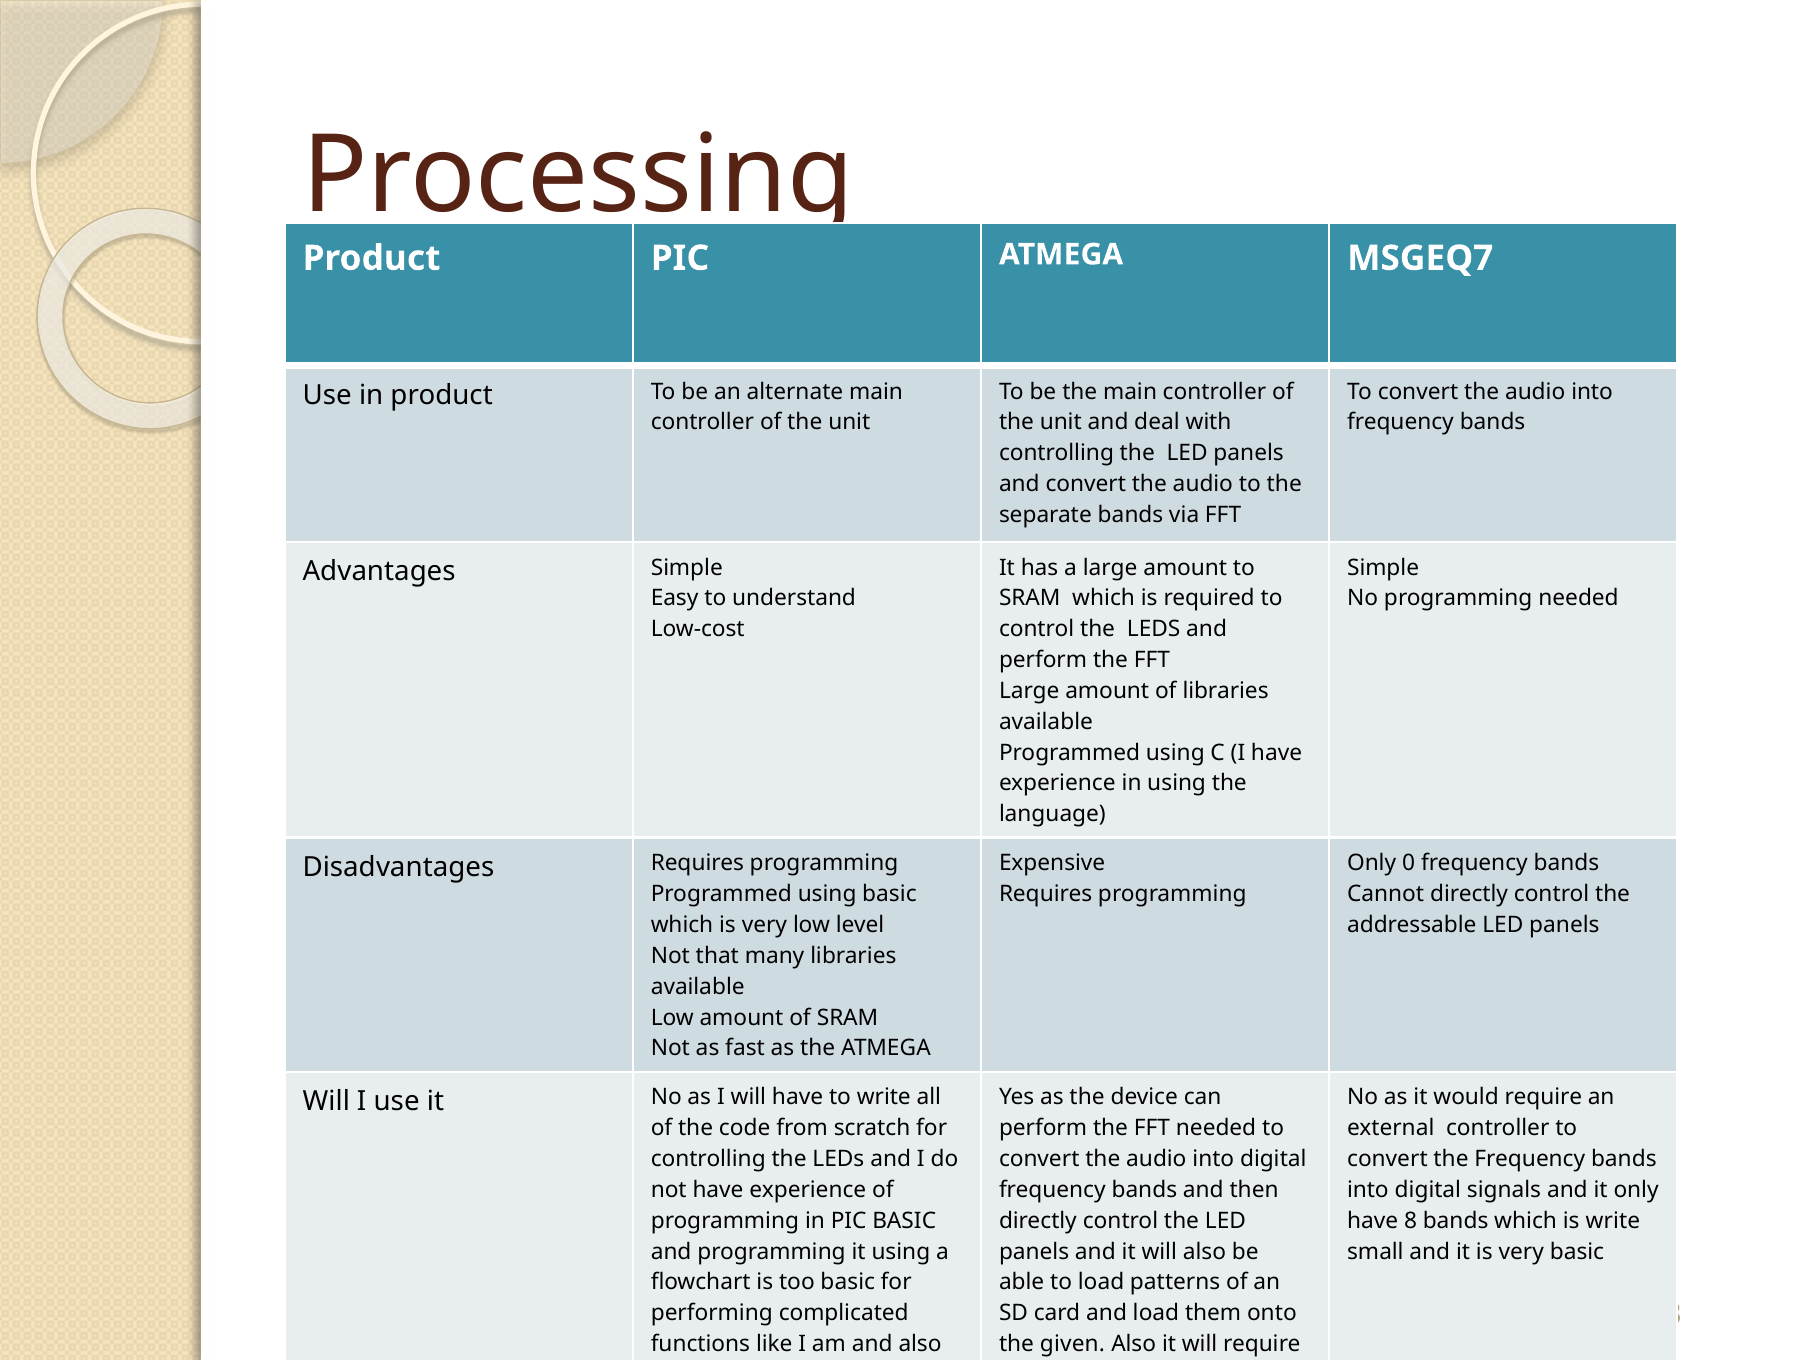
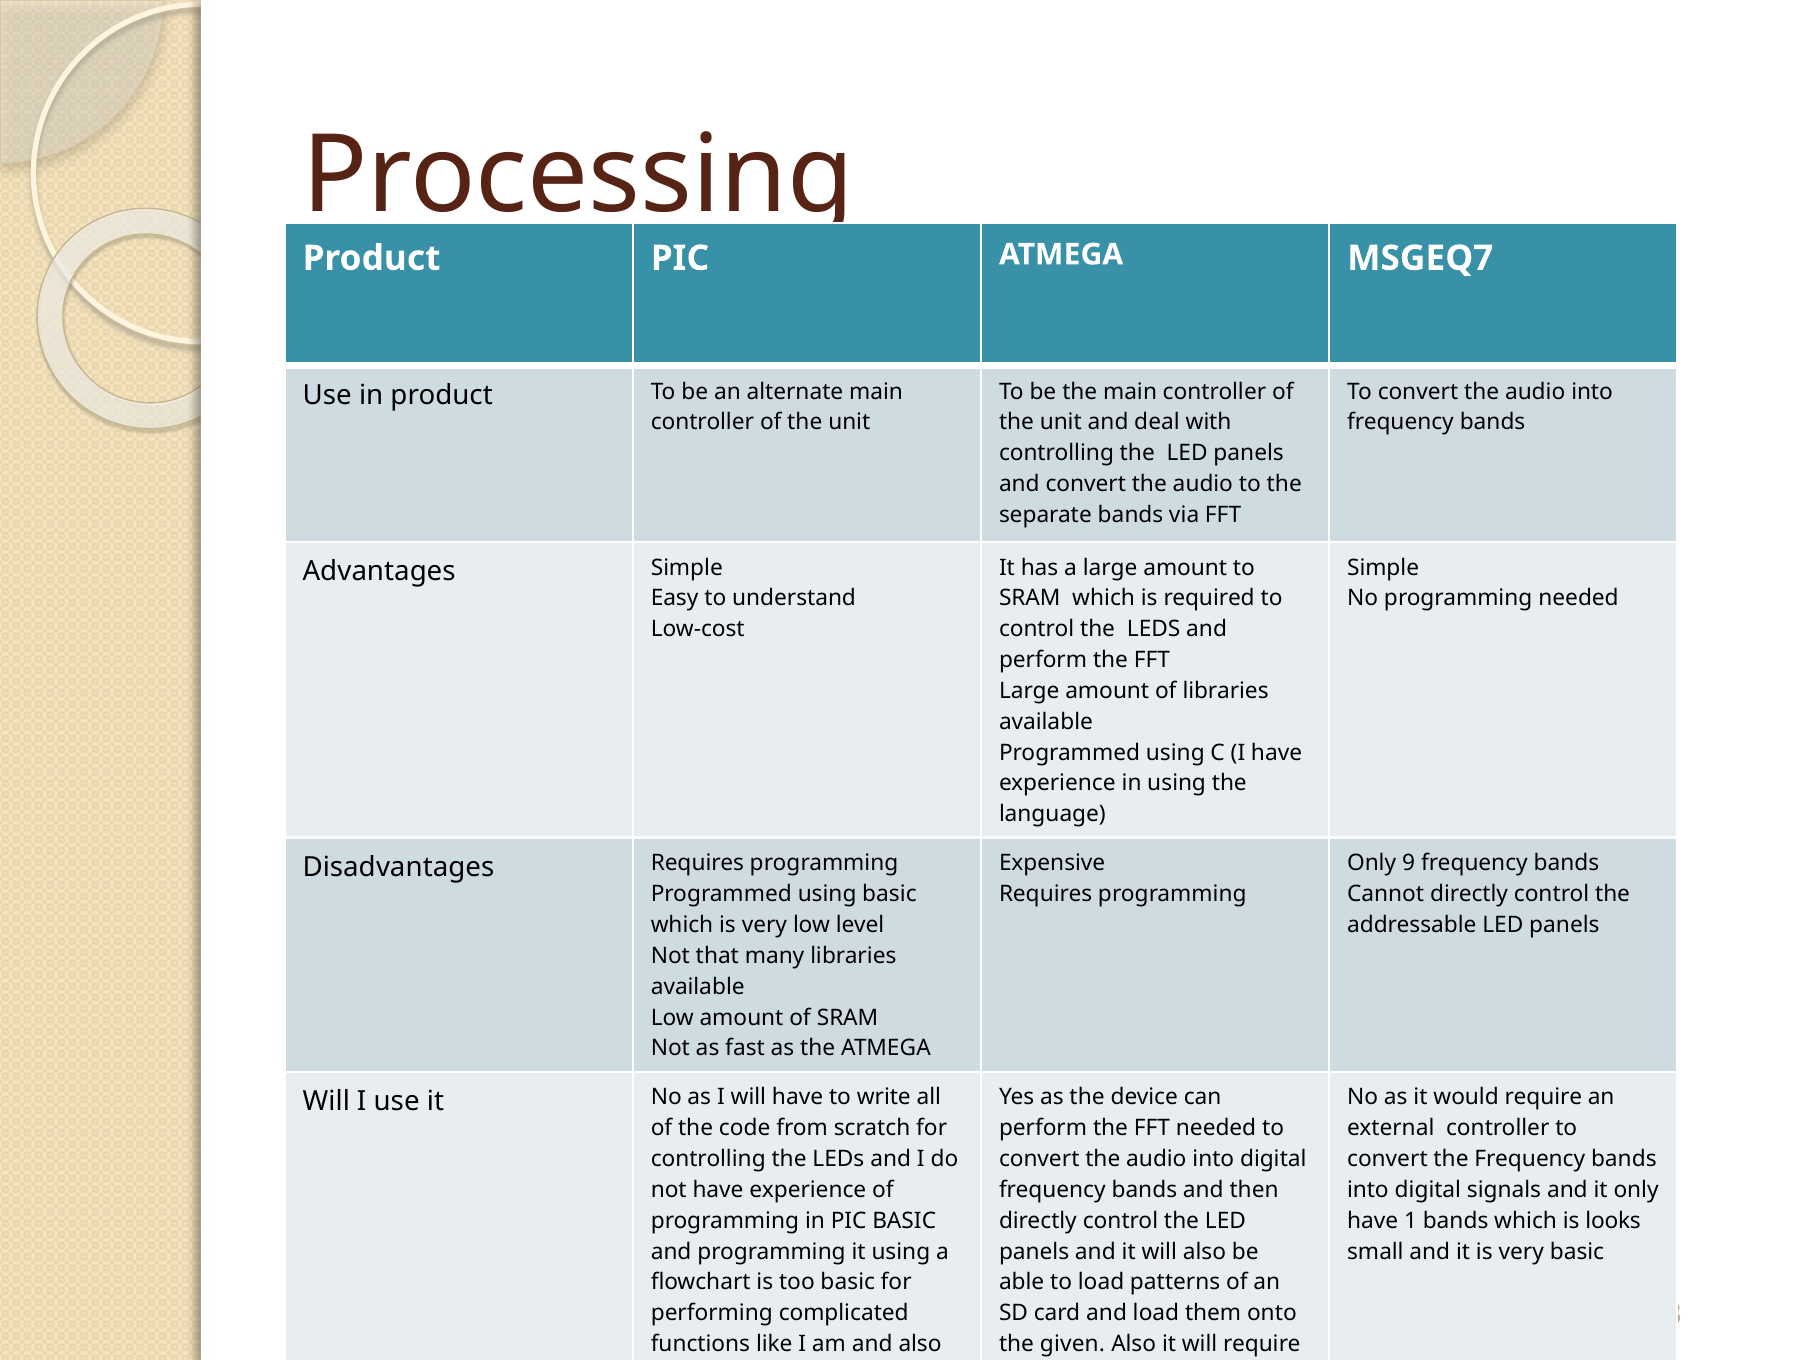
0: 0 -> 9 (1409, 863)
8: 8 -> 1 (1411, 1221)
is write: write -> looks (1613, 1221)
